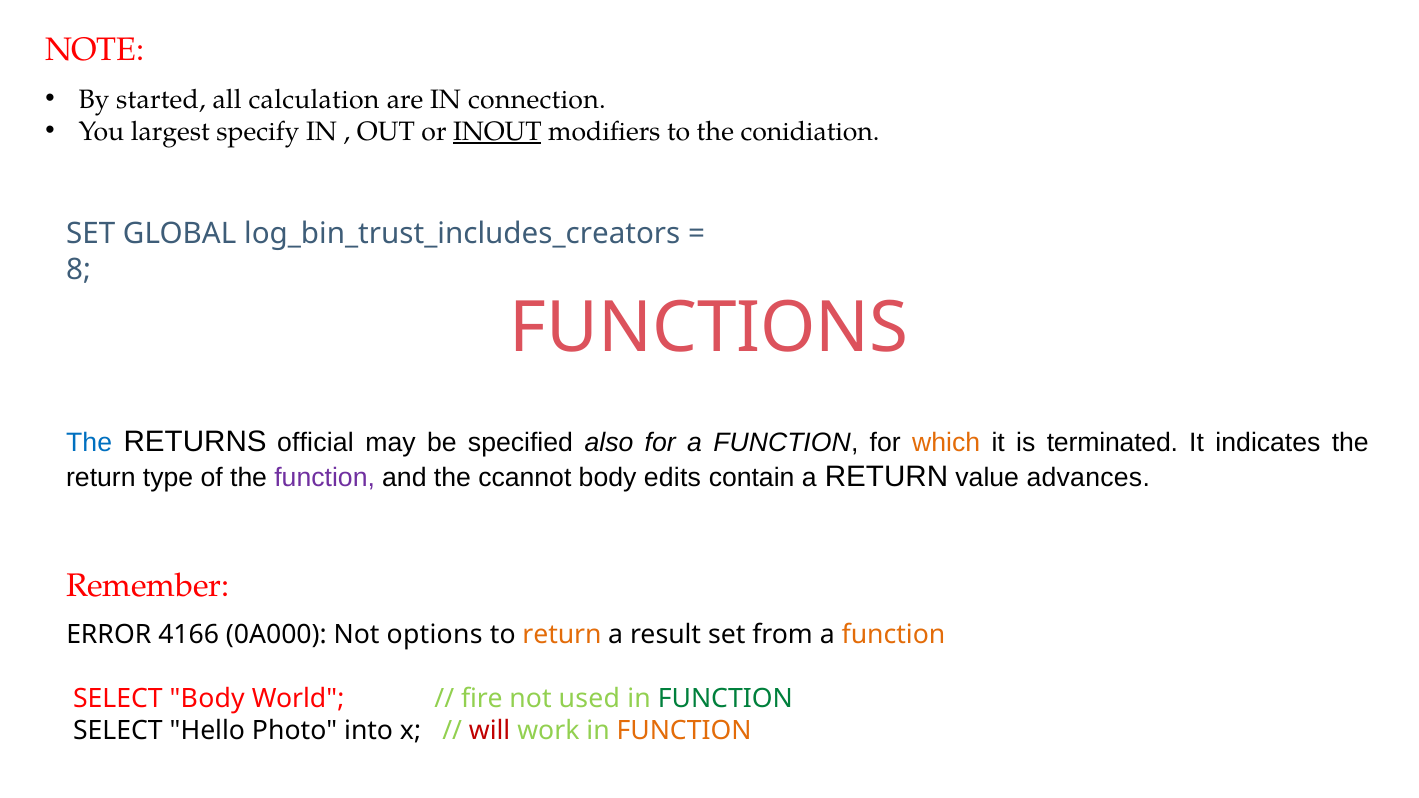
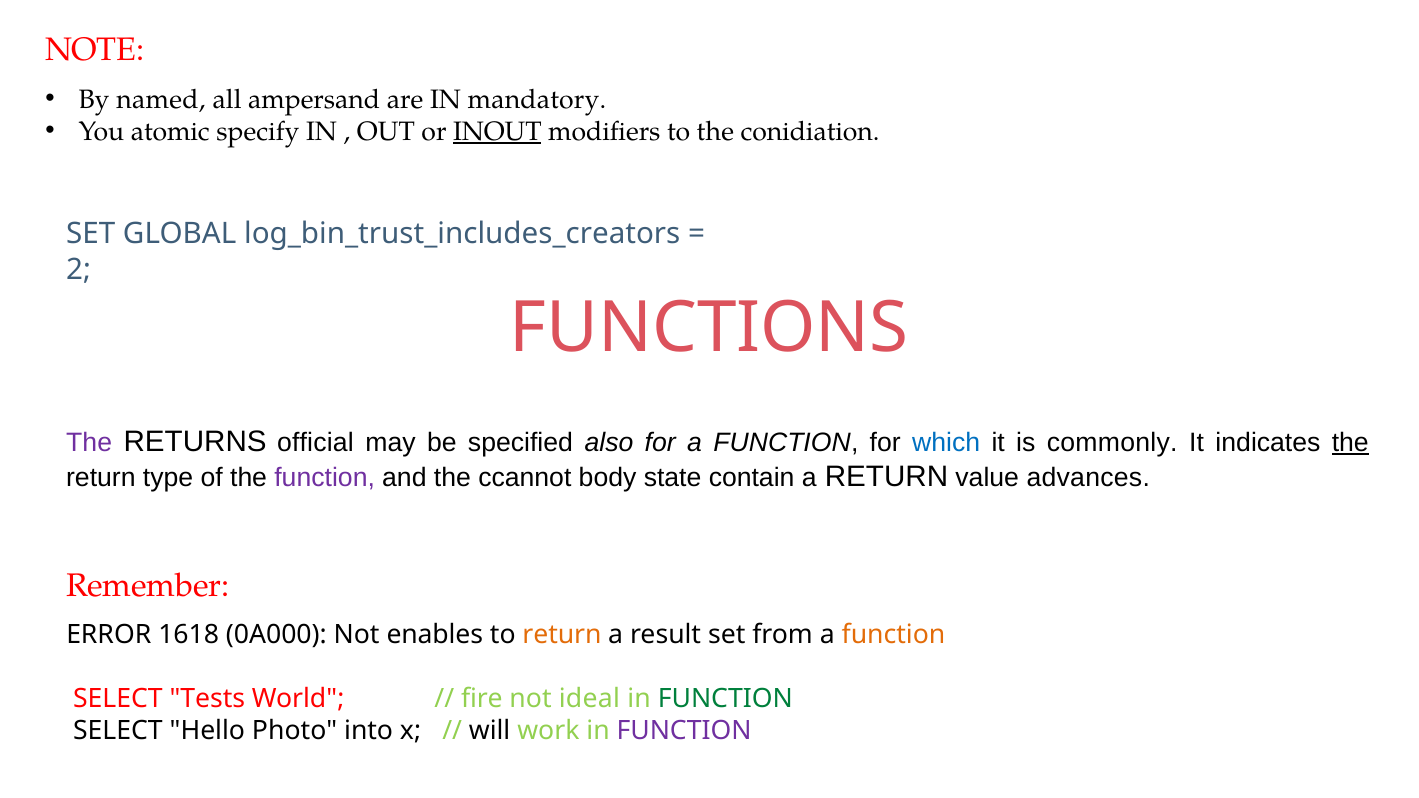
started: started -> named (161, 99)
calculation: calculation -> ampersand (314, 99)
connection: connection -> mandatory (537, 99)
largest: largest -> atomic (170, 131)
8: 8 -> 2 (79, 269)
The colour: blue -> purple (89, 443)
which colour: orange -> blue (946, 443)
terminated: terminated -> commonly (1112, 443)
the underline: none -> present (1350, 443)
edits: edits -> state (673, 478)
4166: 4166 -> 1618 (189, 635)
options: options -> enables (435, 635)
SELECT Body: Body -> Tests (207, 699)
used: used -> ideal (589, 699)
will colour: red -> black (490, 731)
FUNCTION colour: orange -> purple (684, 731)
